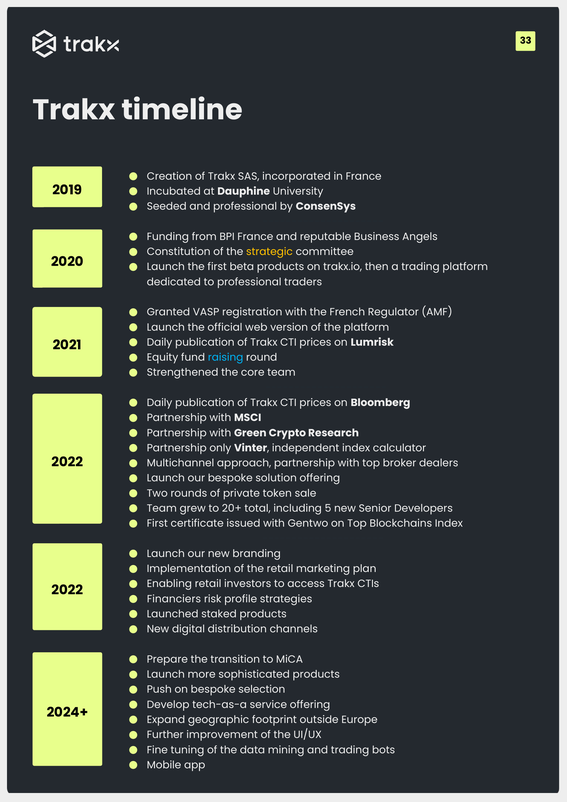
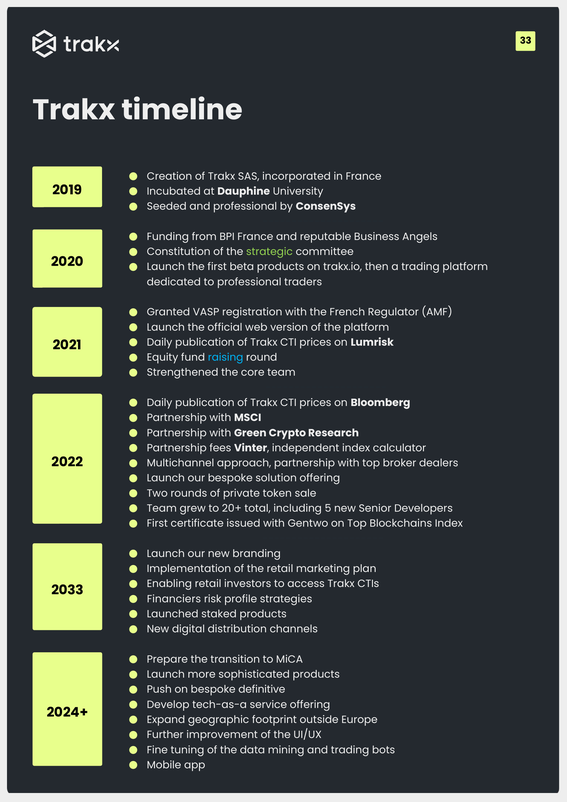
strategic colour: yellow -> light green (269, 252)
only: only -> fees (220, 448)
2022: 2022 -> 2033 (67, 590)
selection: selection -> definitive (262, 689)
